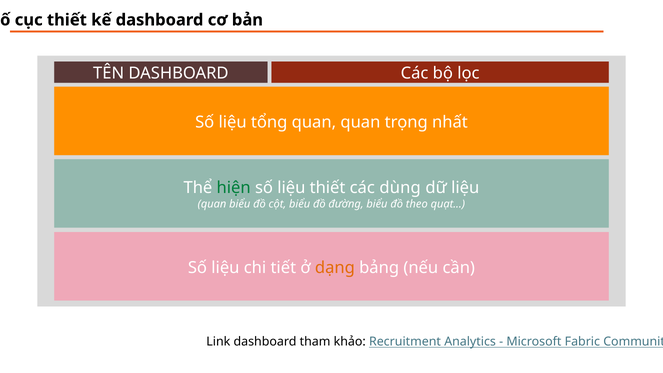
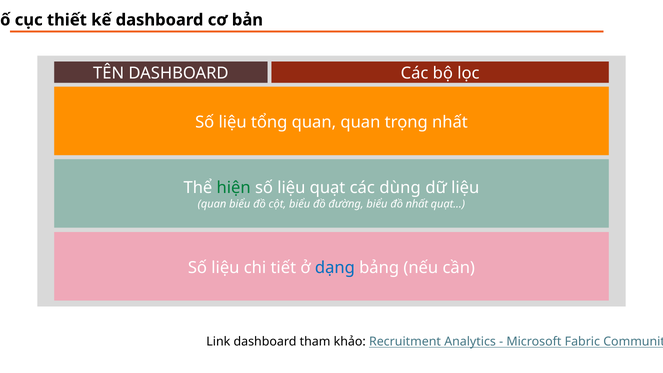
liệu thiết: thiết -> quạt (328, 188)
đồ theo: theo -> nhất (417, 204)
dạng colour: orange -> blue (335, 267)
